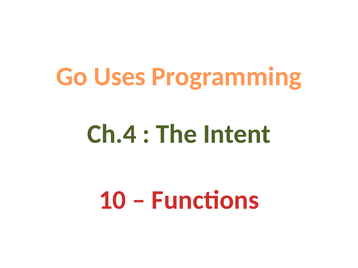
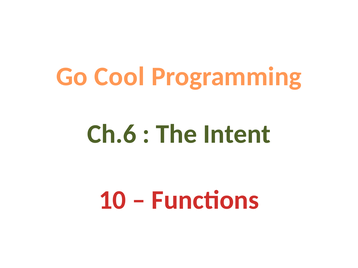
Uses: Uses -> Cool (119, 77)
Ch.4: Ch.4 -> Ch.6 (112, 134)
